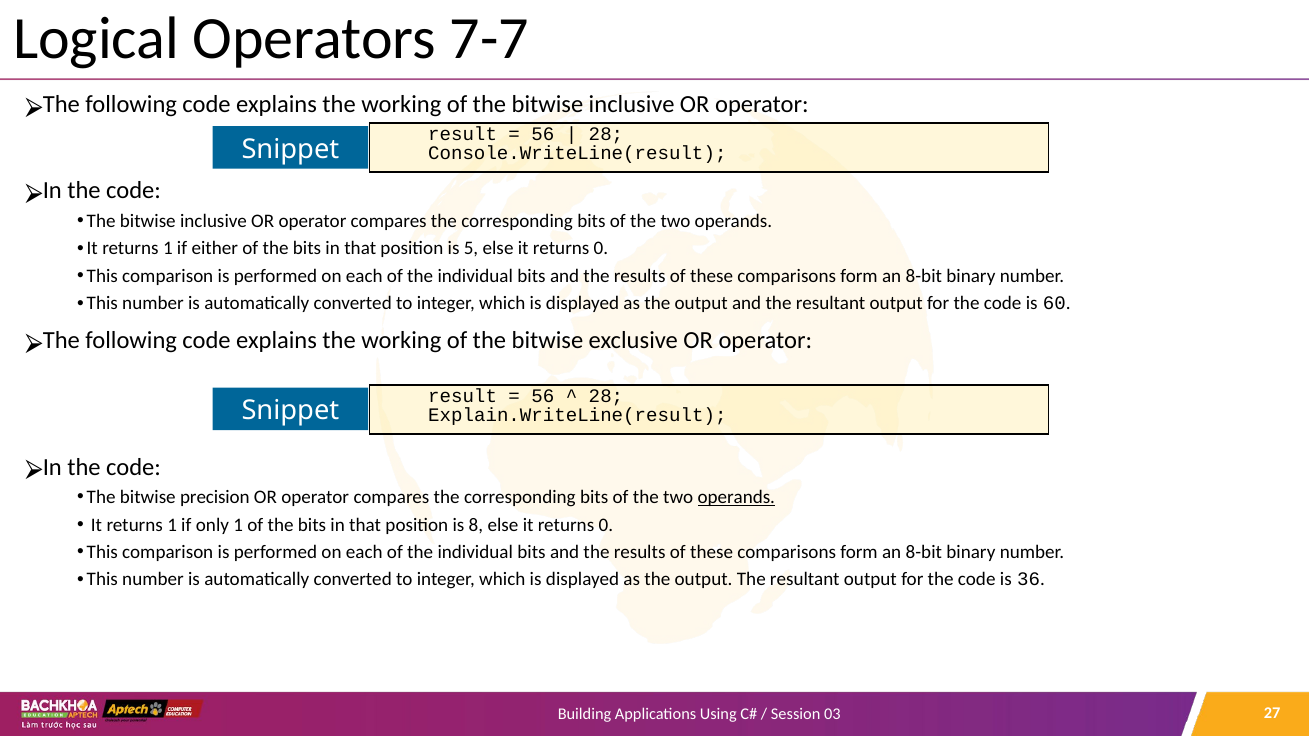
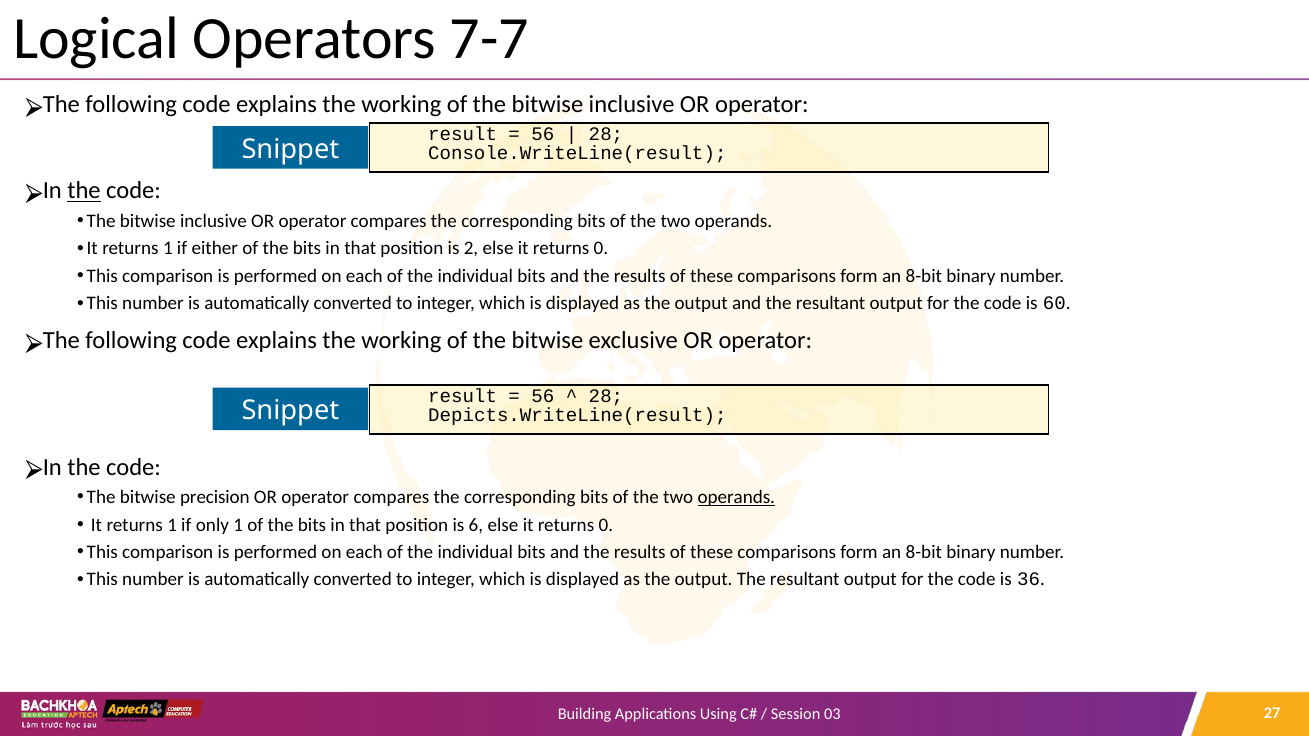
the underline: none -> present (84, 191)
5: 5 -> 2 (471, 249)
Explain.WriteLine(result: Explain.WriteLine(result -> Depicts.WriteLine(result (577, 415)
8: 8 -> 6 (476, 525)
